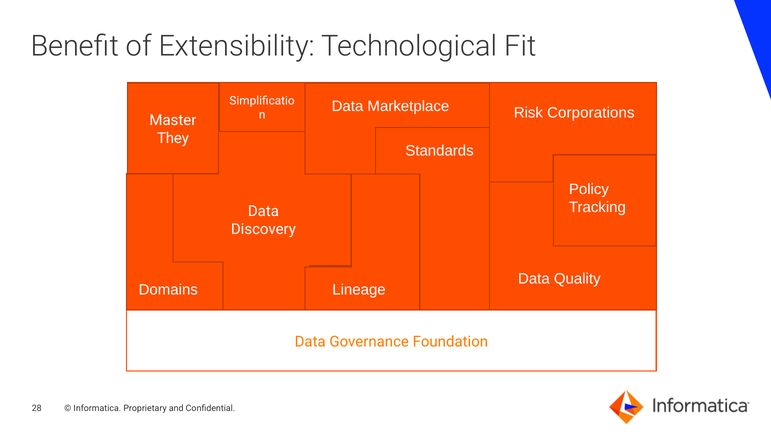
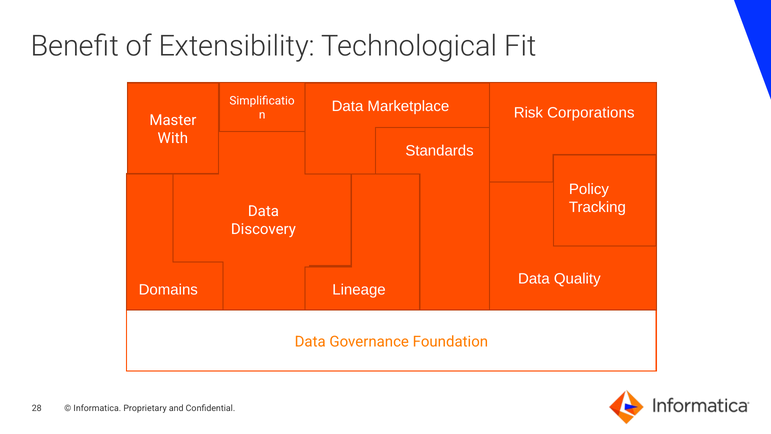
They: They -> With (173, 138)
